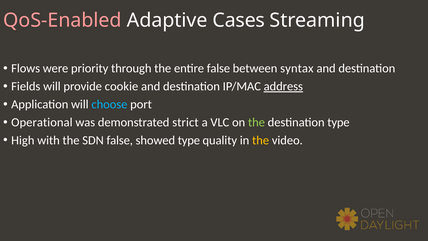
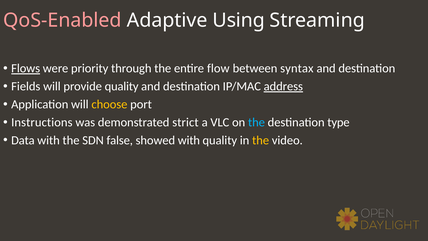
Cases: Cases -> Using (239, 20)
Flows underline: none -> present (26, 68)
entire false: false -> flow (218, 68)
provide cookie: cookie -> quality (122, 86)
choose colour: light blue -> yellow (109, 104)
Operational: Operational -> Instructions (42, 122)
the colour: light green -> light blue (256, 122)
High: High -> Data (23, 140)
showed type: type -> with (189, 140)
